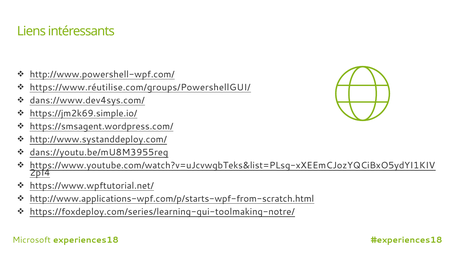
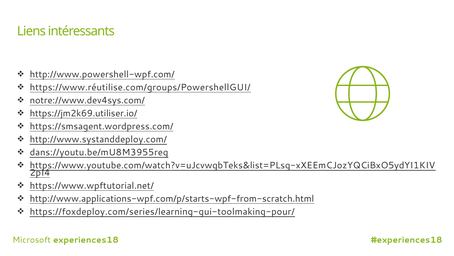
dans://www.dev4sys.com/: dans://www.dev4sys.com/ -> notre://www.dev4sys.com/ (87, 100)
https://jm2k69.simple.io/: https://jm2k69.simple.io/ -> https://jm2k69.utiliser.io/ (83, 113)
https://foxdeploy.com/series/learning-gui-toolmaking-notre/: https://foxdeploy.com/series/learning-gui-toolmaking-notre/ -> https://foxdeploy.com/series/learning-gui-toolmaking-pour/ (162, 211)
